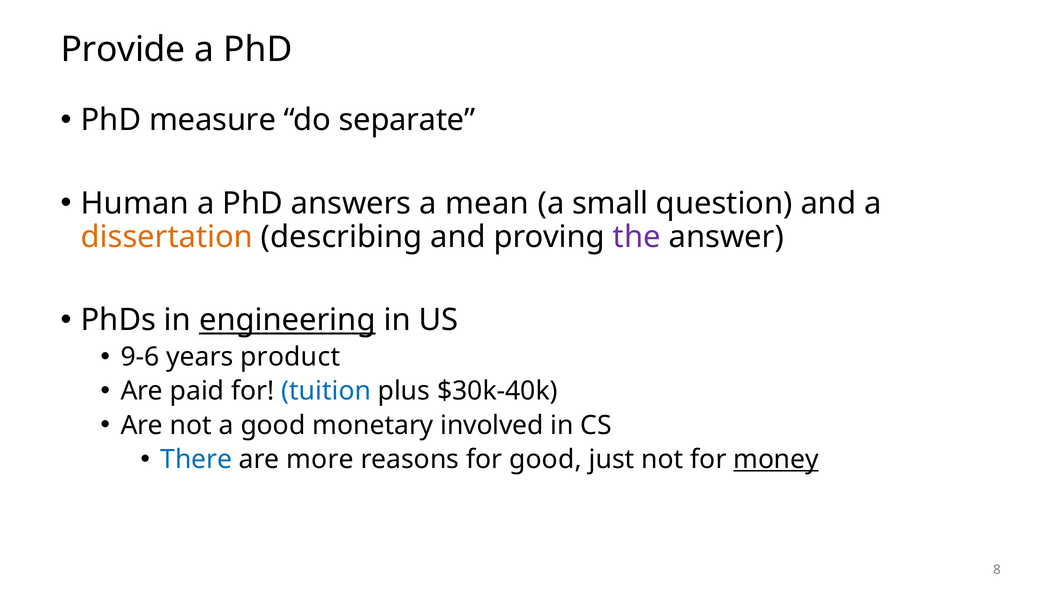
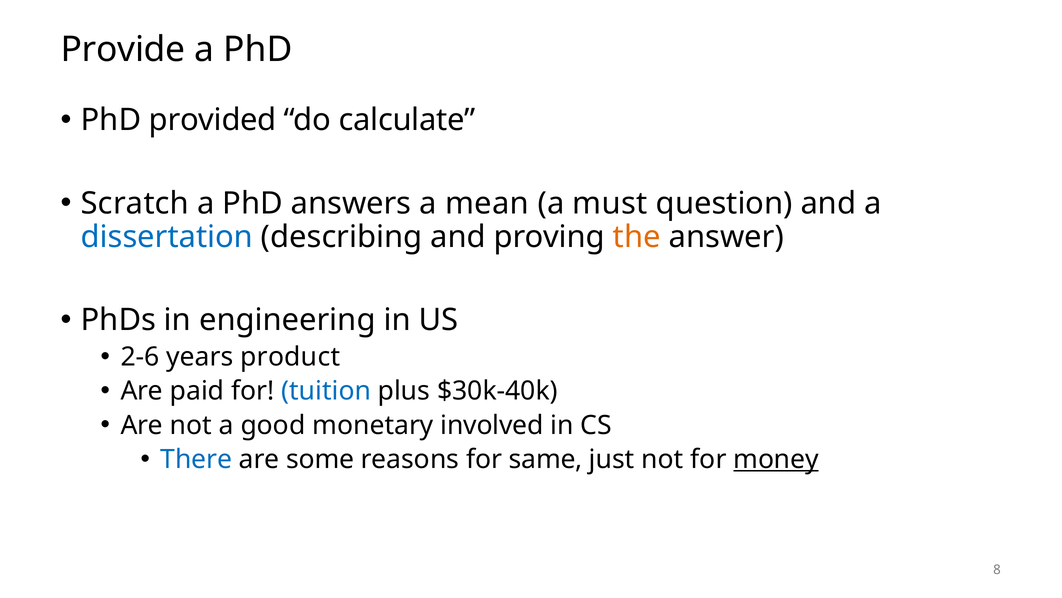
measure: measure -> provided (213, 120)
separate: separate -> calculate (407, 120)
Human: Human -> Scratch (135, 203)
small: small -> must (610, 203)
dissertation colour: orange -> blue (167, 237)
the colour: purple -> orange (637, 237)
engineering underline: present -> none (287, 320)
9-6: 9-6 -> 2-6 (140, 356)
more: more -> some (320, 459)
for good: good -> same (546, 459)
